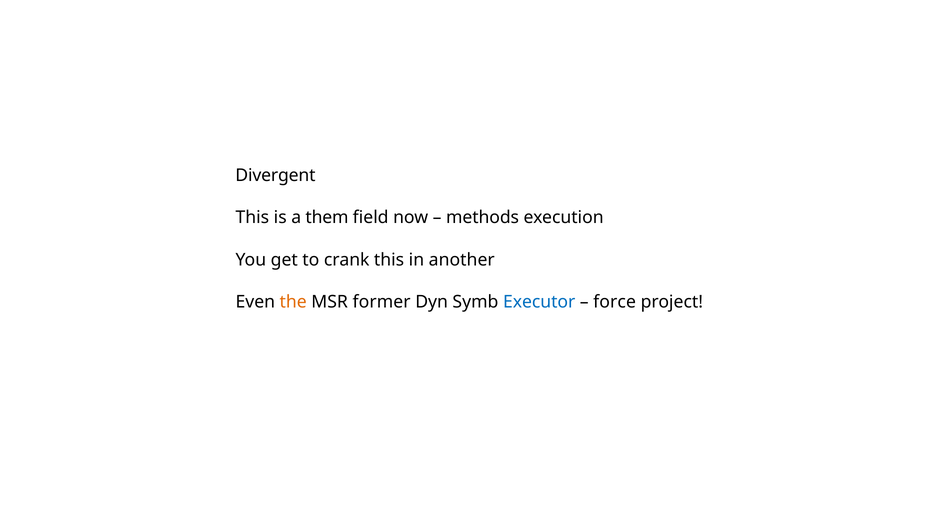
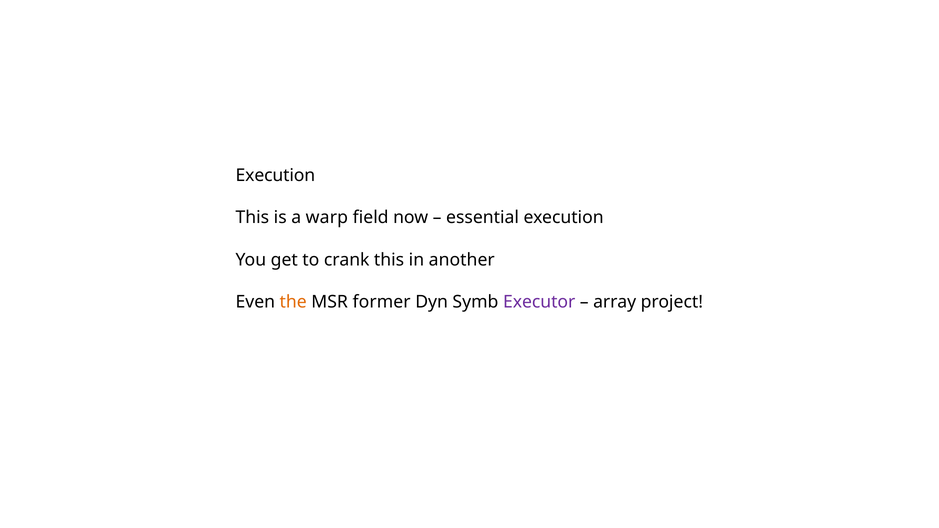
Divergent: Divergent -> Execution (275, 175)
them: them -> warp (327, 218)
methods: methods -> essential (483, 218)
Executor colour: blue -> purple (539, 302)
force: force -> array (615, 302)
